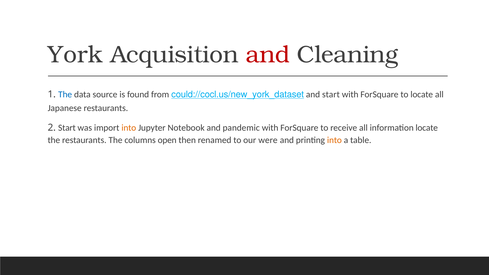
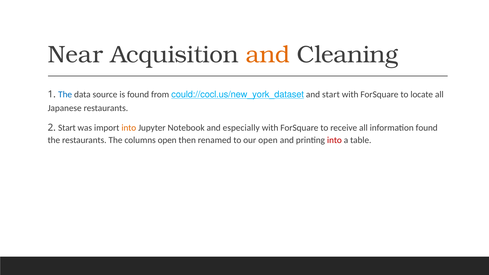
York: York -> Near (75, 55)
and colour: red -> orange (268, 55)
pandemic: pandemic -> especially (241, 128)
information locate: locate -> found (427, 128)
our were: were -> open (268, 140)
into colour: orange -> red (334, 140)
